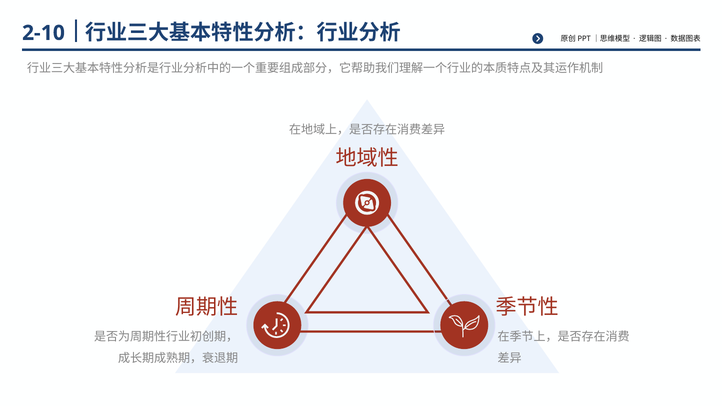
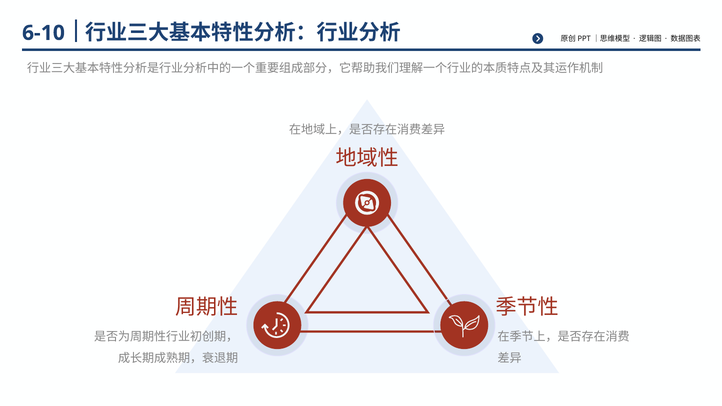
2-10: 2-10 -> 6-10 (43, 33)
